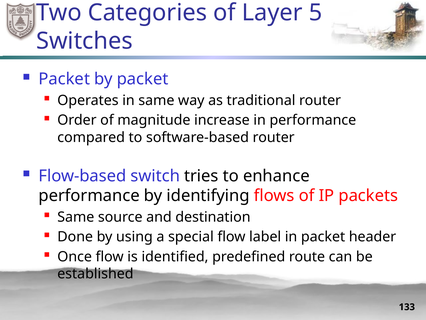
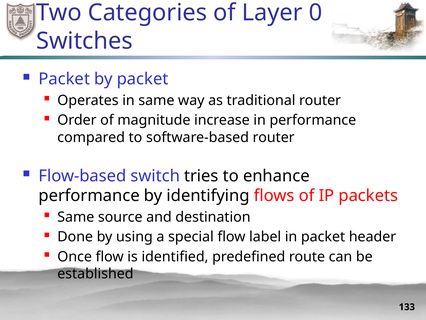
5: 5 -> 0 (316, 13)
